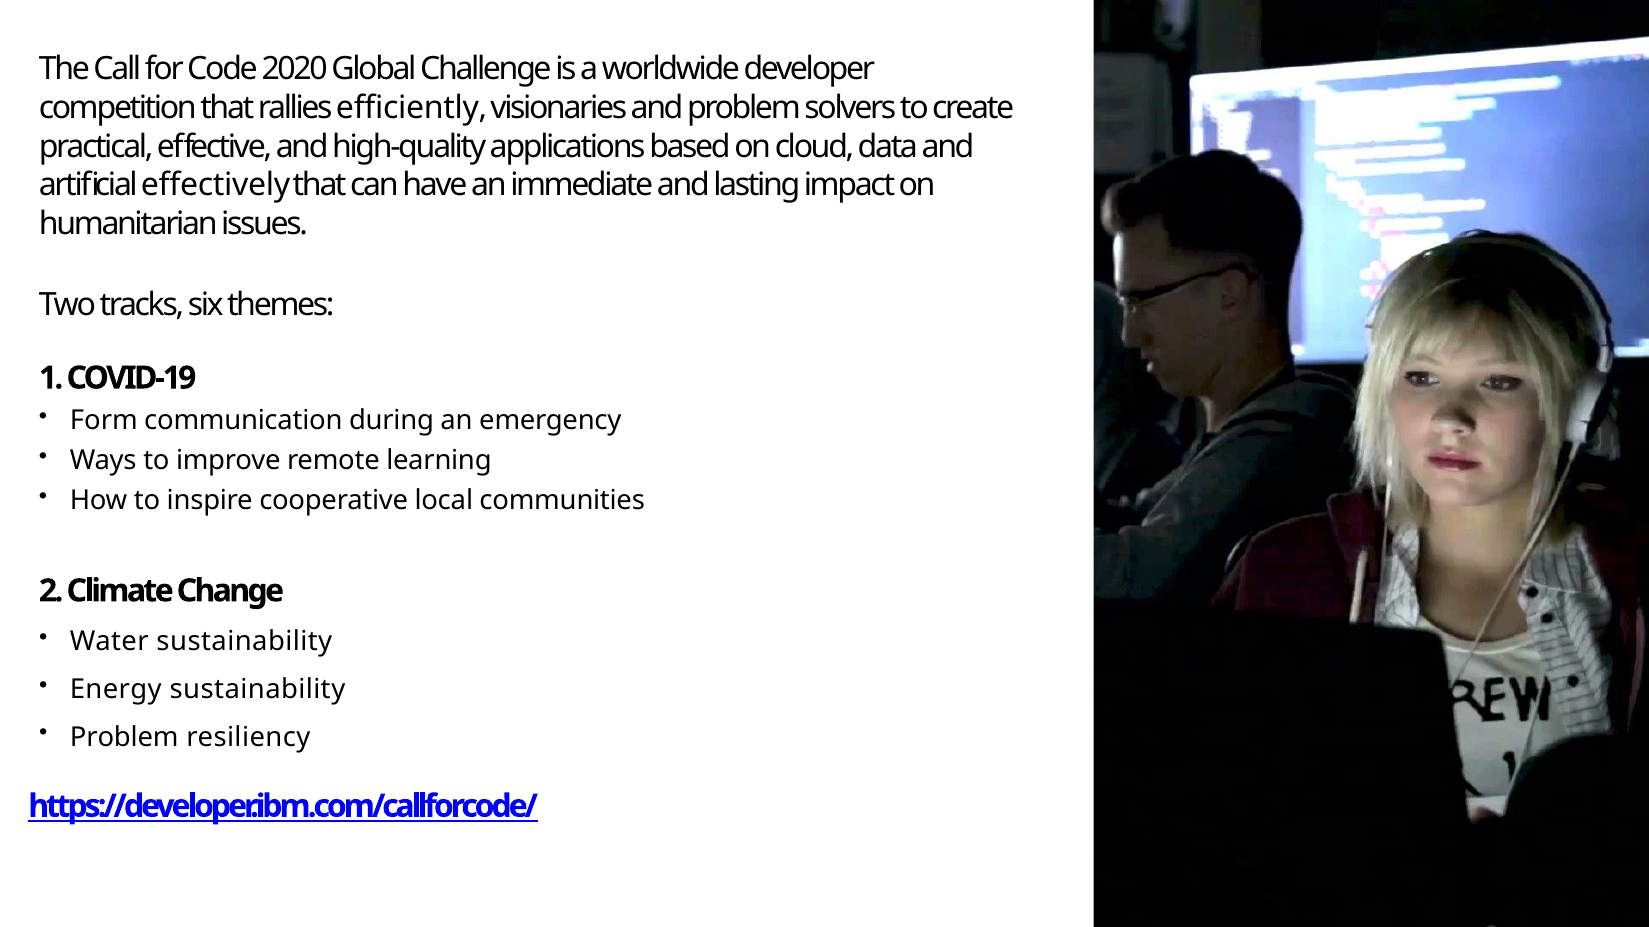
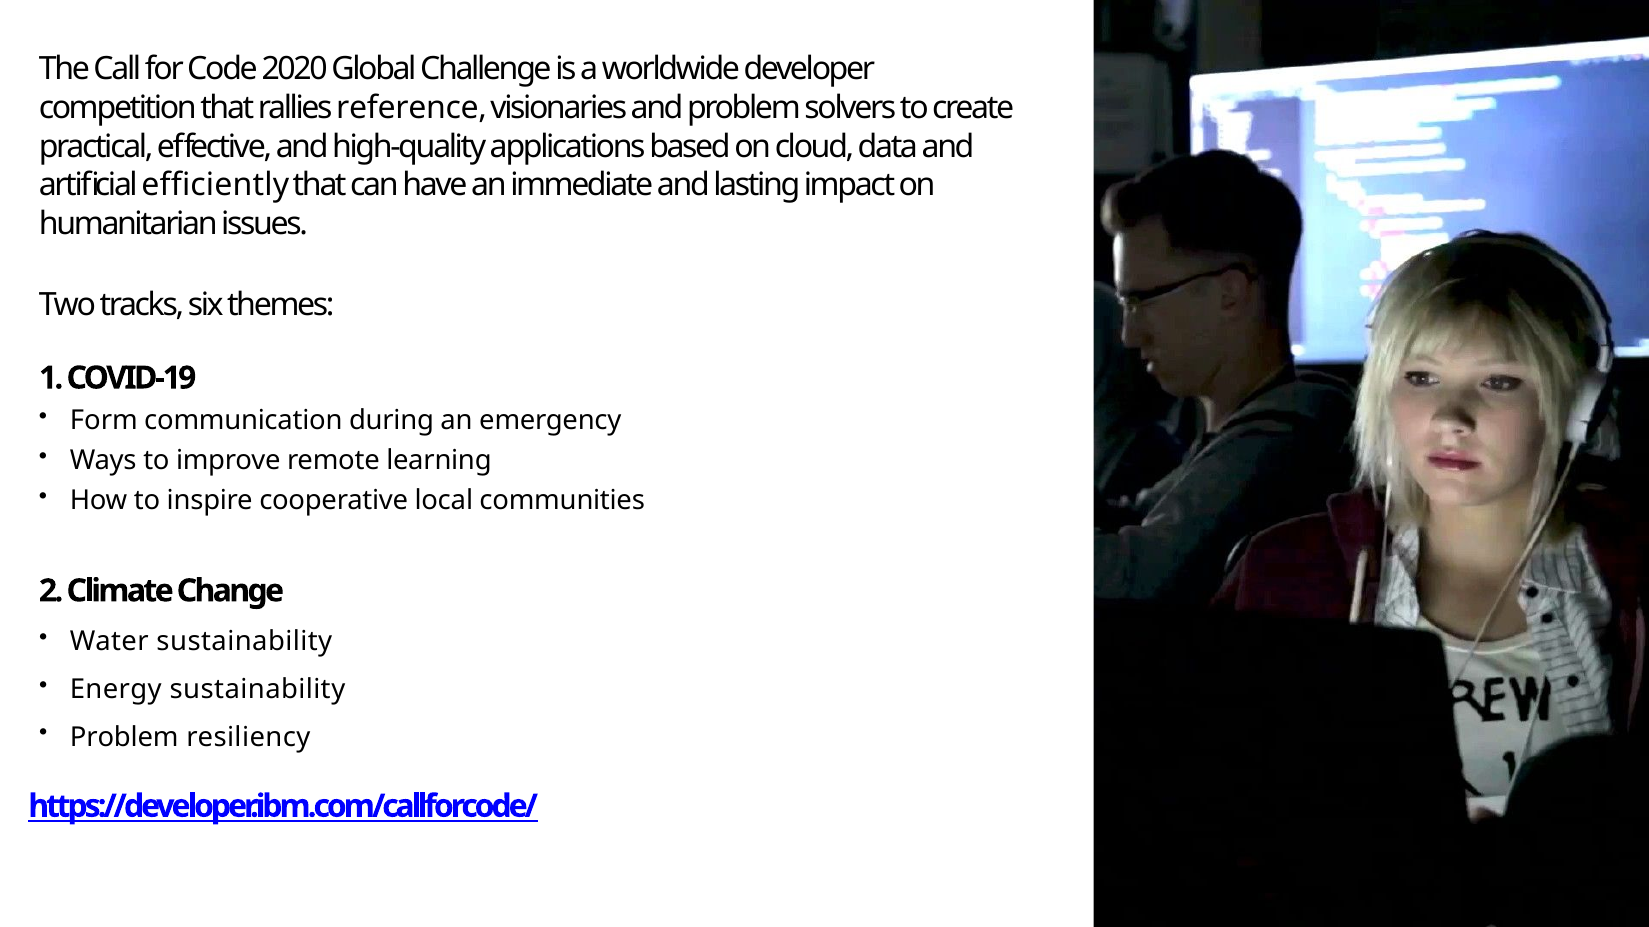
efficiently: efficiently -> reference (412, 108)
effectively: effectively -> efficiently (215, 185)
